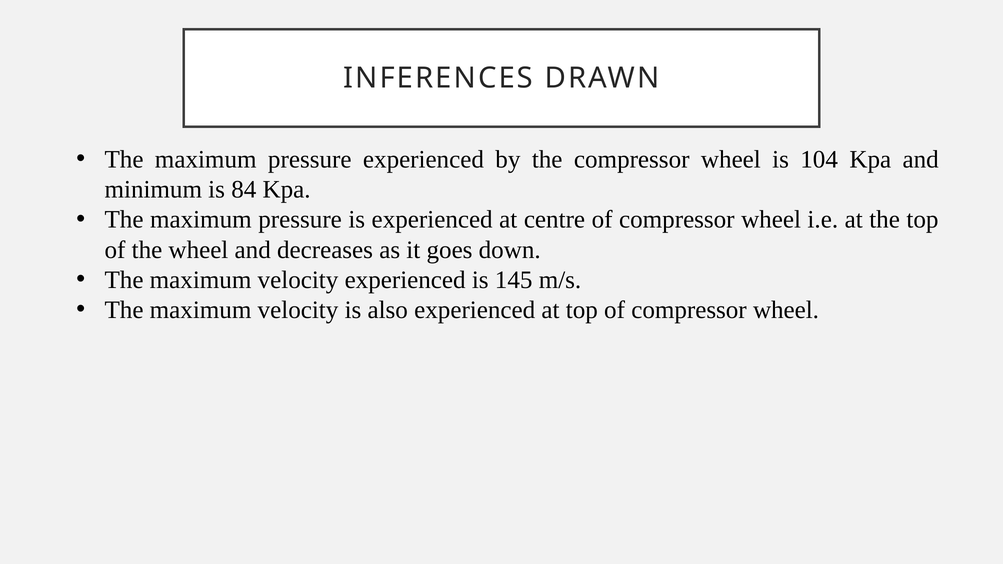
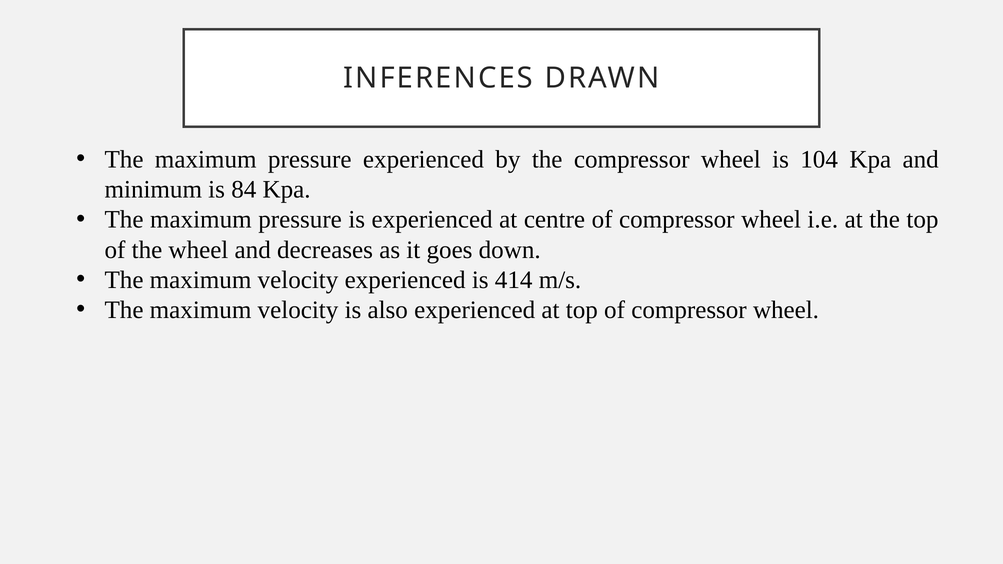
145: 145 -> 414 (514, 280)
